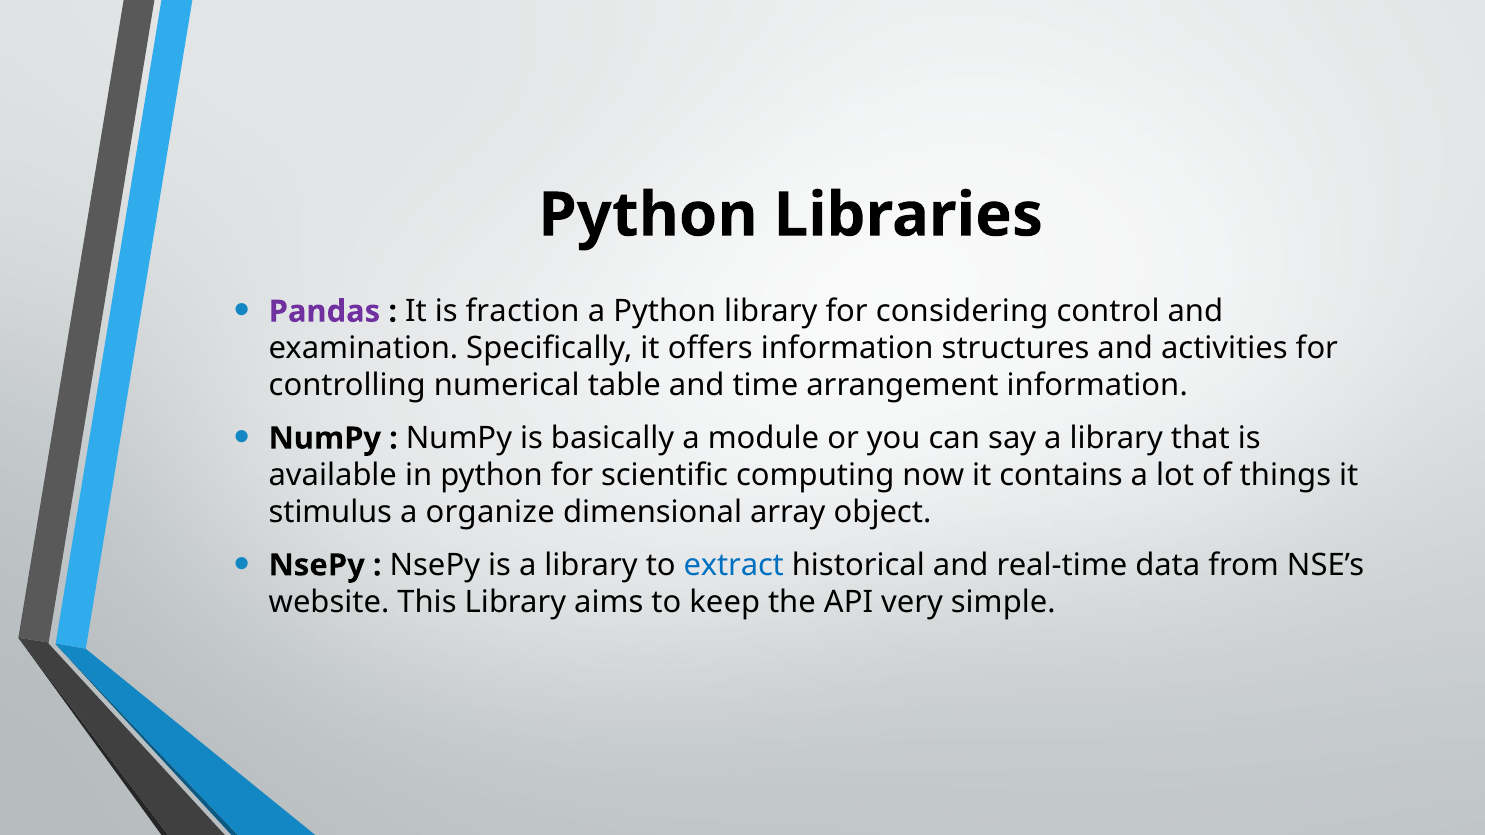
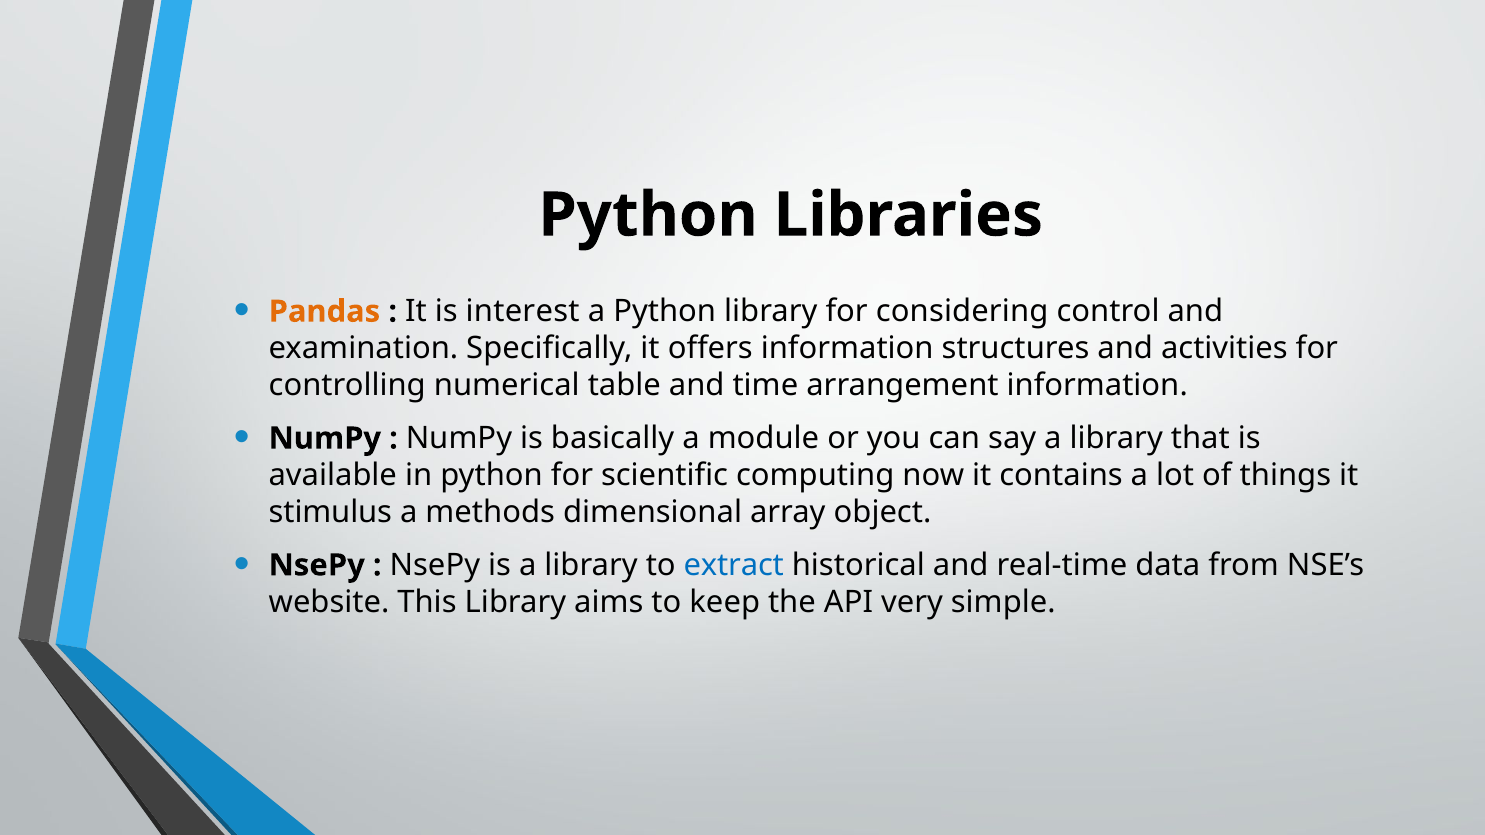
Pandas colour: purple -> orange (324, 312)
fraction: fraction -> interest (523, 312)
organize: organize -> methods (490, 513)
